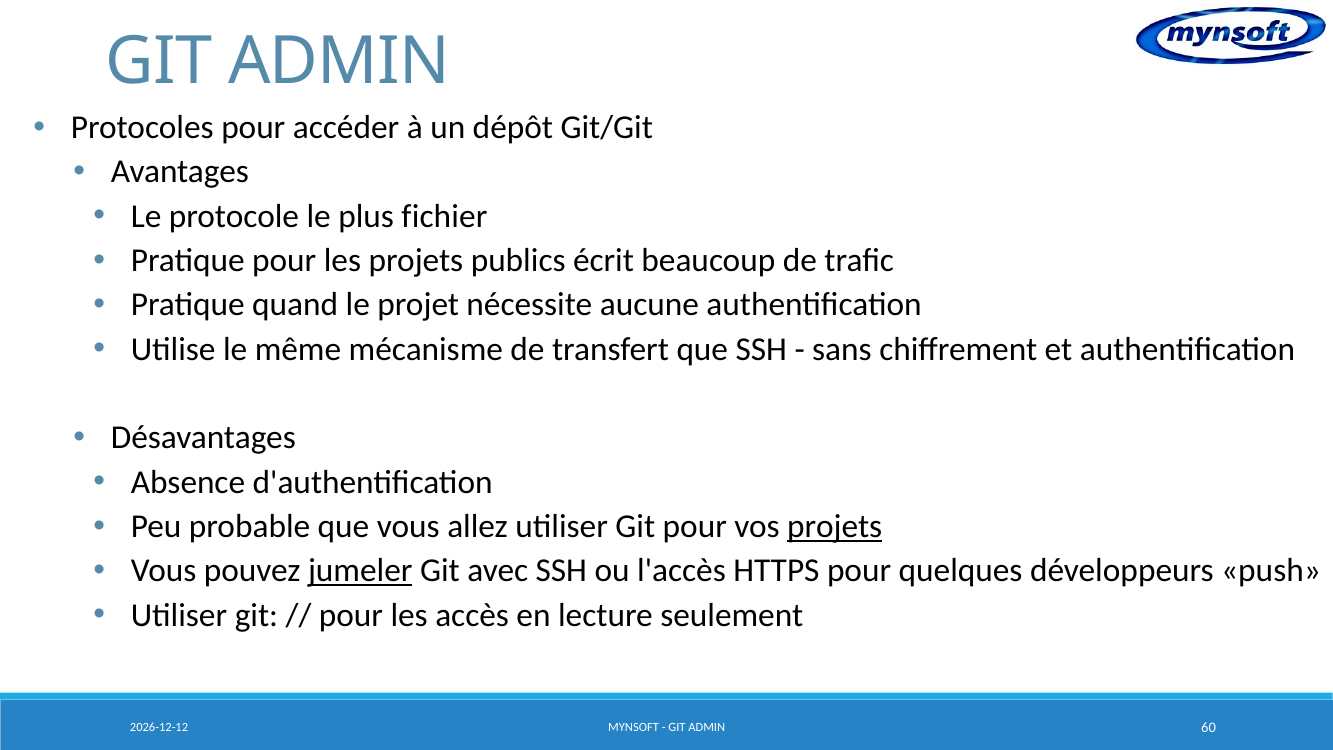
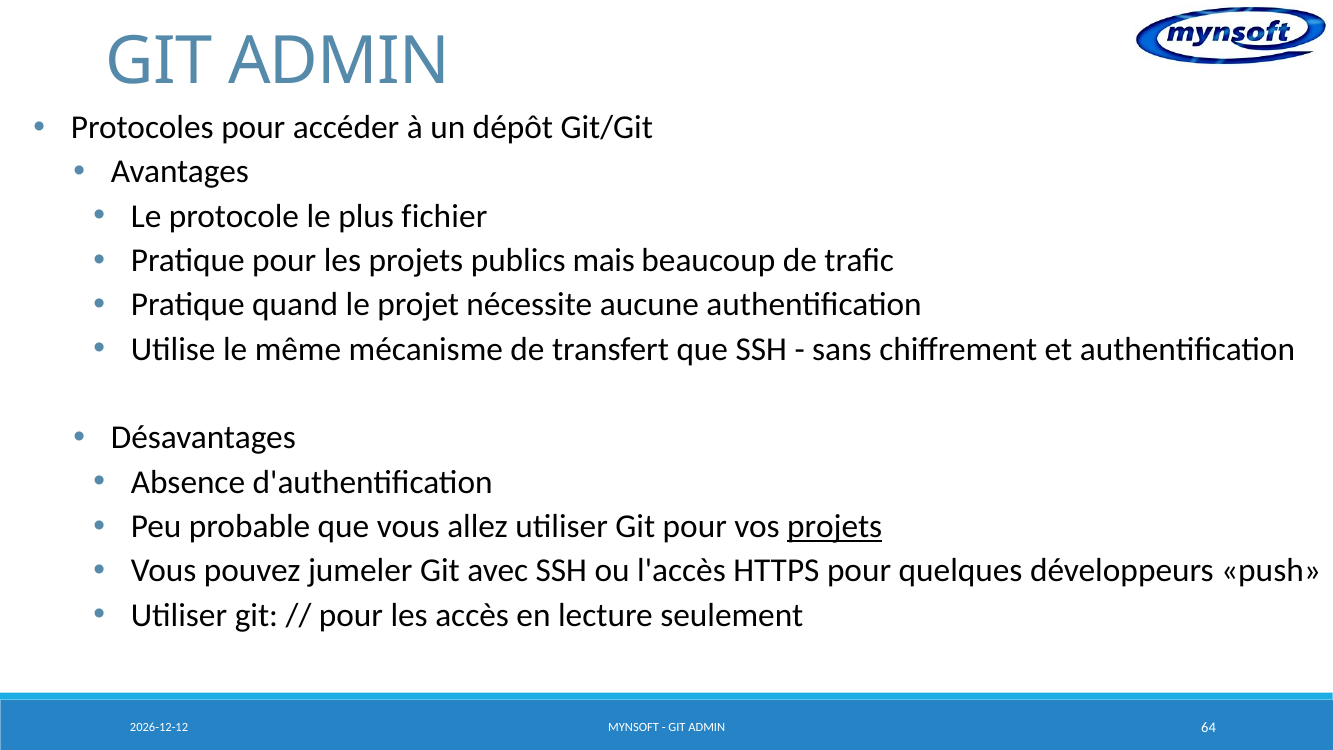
écrit: écrit -> mais (604, 261)
jumeler underline: present -> none (360, 571)
60: 60 -> 64 (1209, 727)
